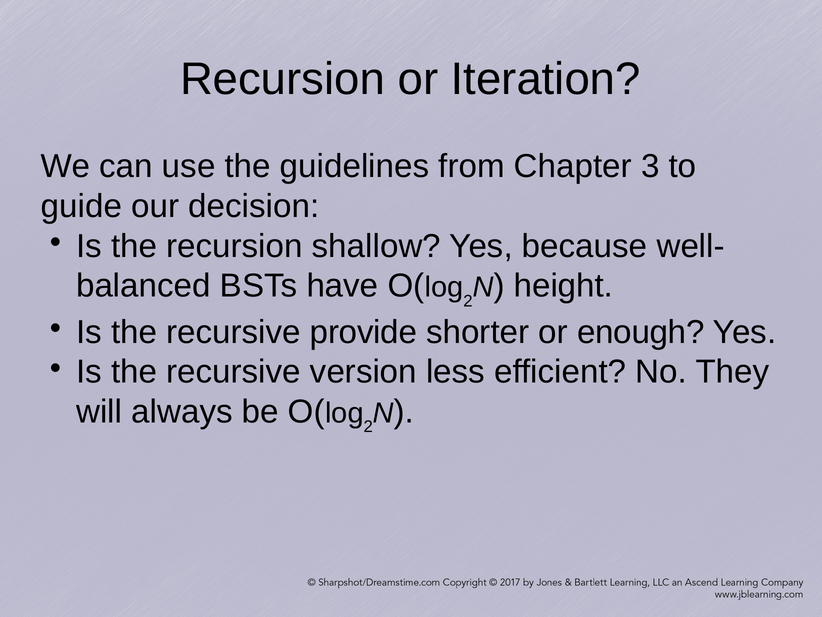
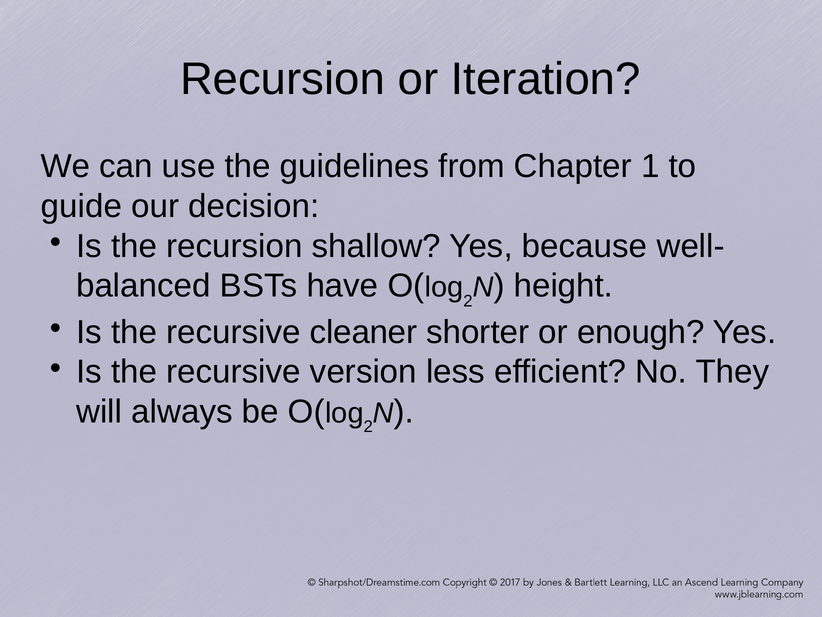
3: 3 -> 1 (650, 166)
provide: provide -> cleaner (364, 332)
